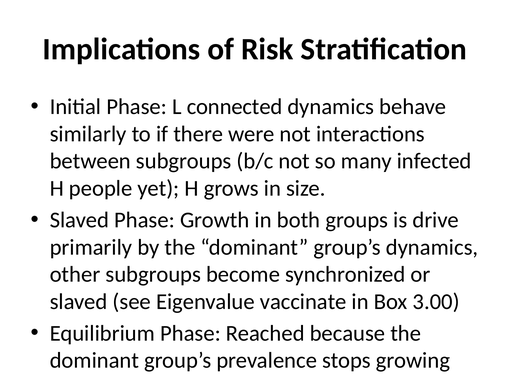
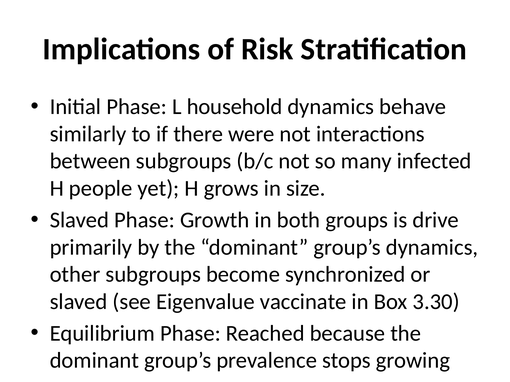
connected: connected -> household (235, 107)
3.00: 3.00 -> 3.30 (436, 302)
